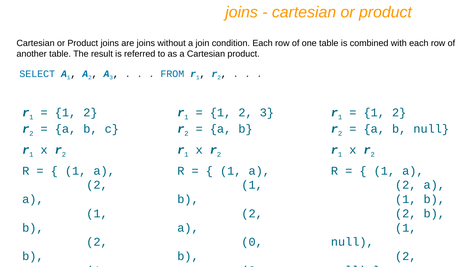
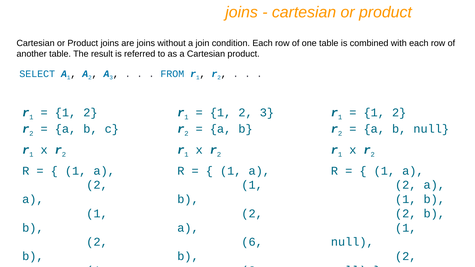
0: 0 -> 6 (252, 242)
